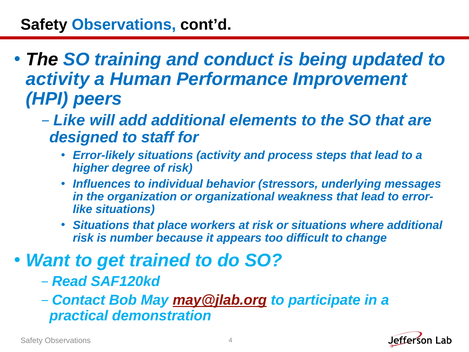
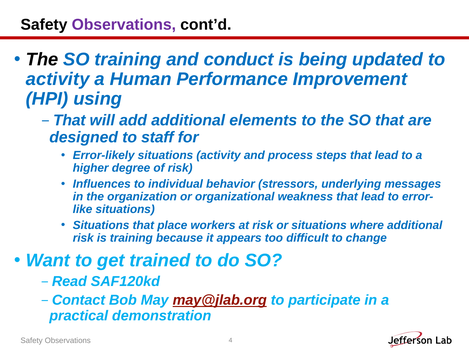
Observations colour: blue -> purple (124, 25)
peers: peers -> using (98, 99)
Like: Like -> That (69, 120)
is number: number -> training (131, 238)
